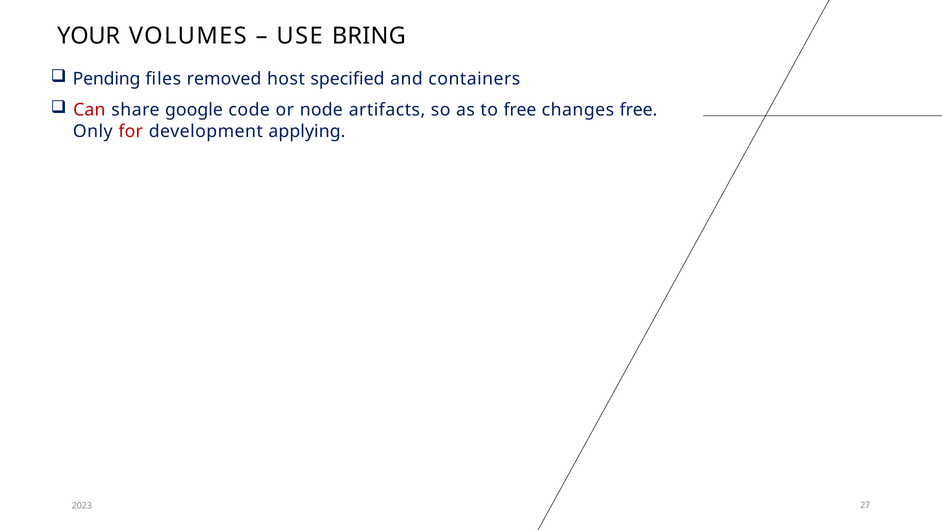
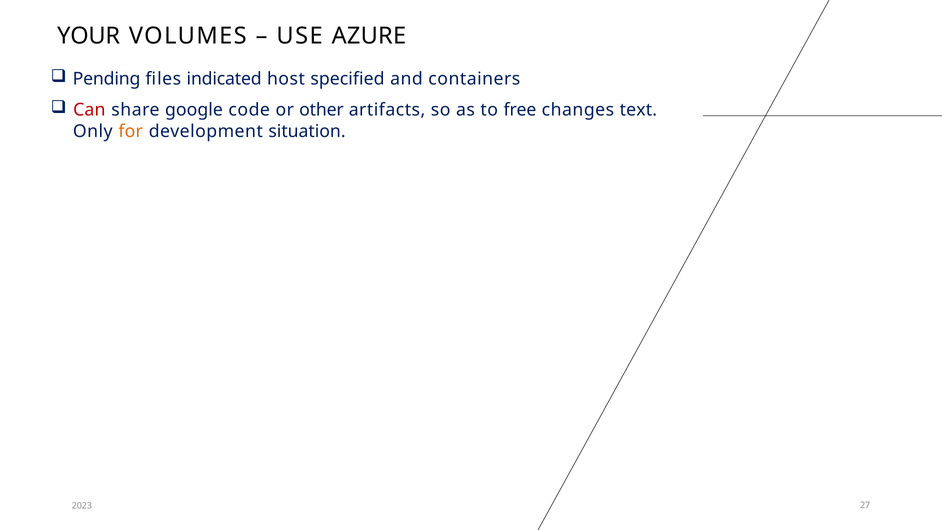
BRING: BRING -> AZURE (369, 36)
removed: removed -> indicated (224, 79)
node: node -> other (321, 110)
changes free: free -> text (638, 110)
for colour: red -> orange (131, 131)
applying: applying -> situation (307, 131)
